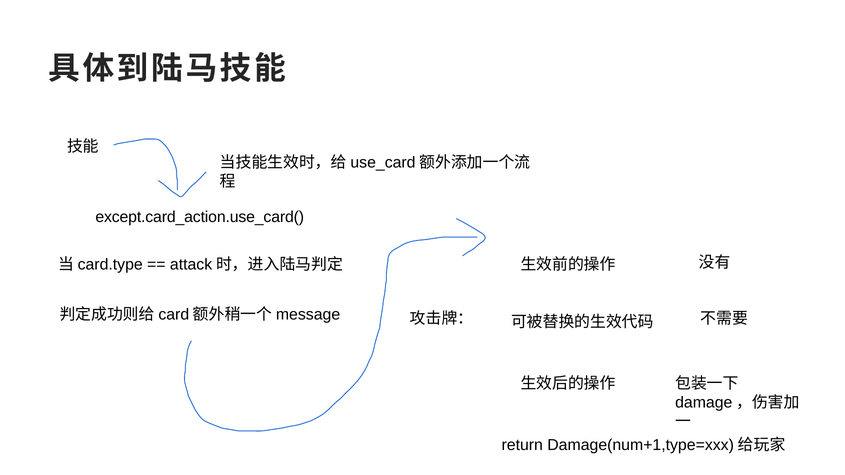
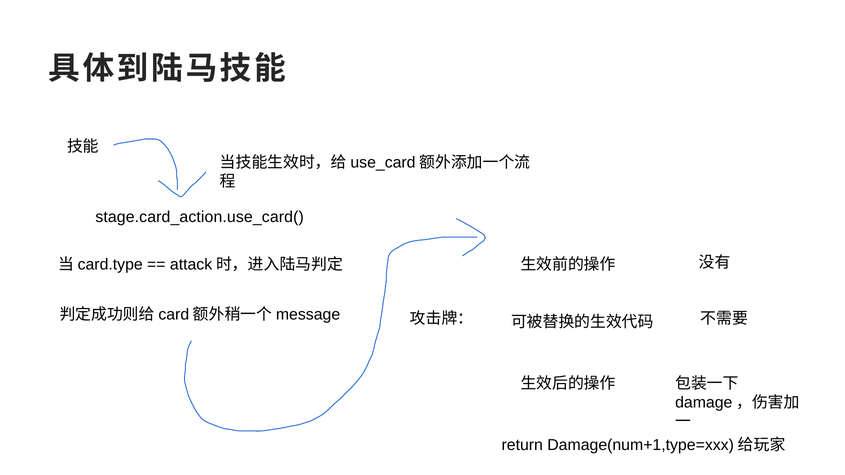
except.card_action.use_card(: except.card_action.use_card( -> stage.card_action.use_card( (200, 217)
